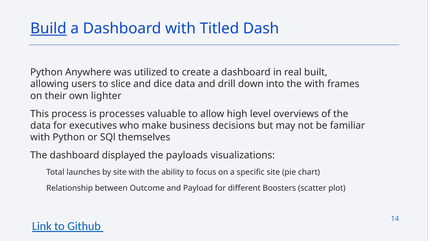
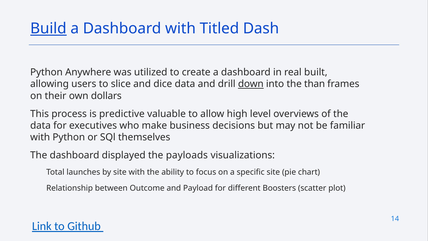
down underline: none -> present (251, 84)
the with: with -> than (315, 84)
lighter: lighter -> dollars (106, 96)
processes: processes -> predictive (122, 114)
